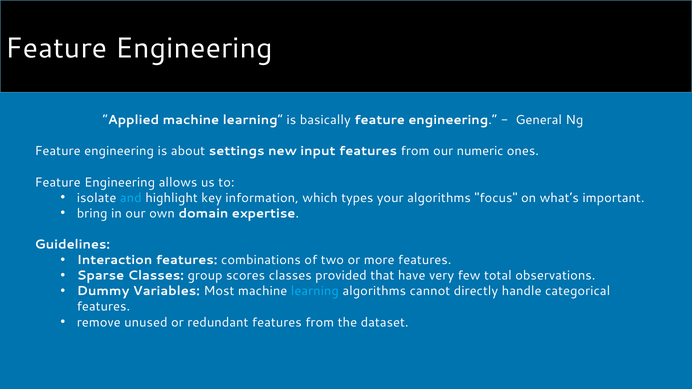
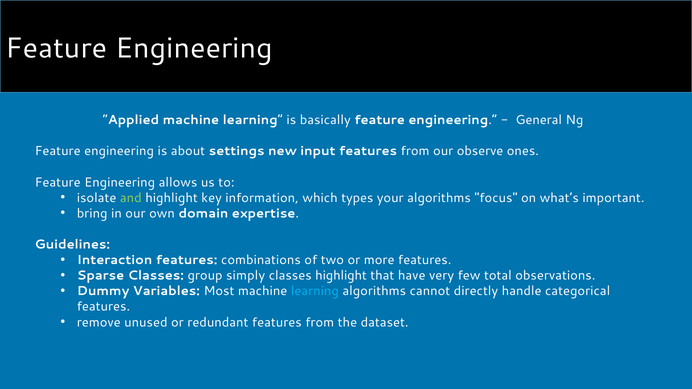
numeric: numeric -> observe (480, 151)
and colour: light blue -> light green (131, 198)
scores: scores -> simply (246, 276)
classes provided: provided -> highlight (341, 276)
